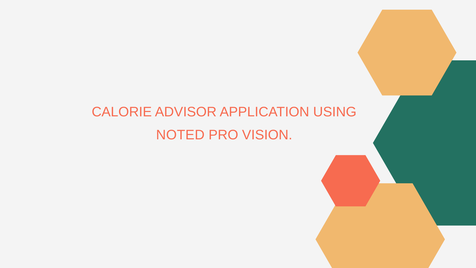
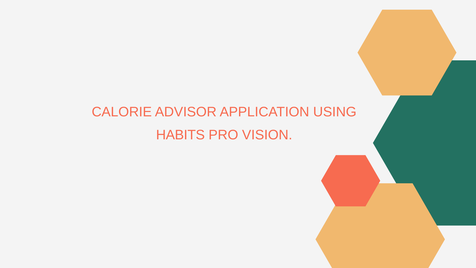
NOTED: NOTED -> HABITS (180, 135)
